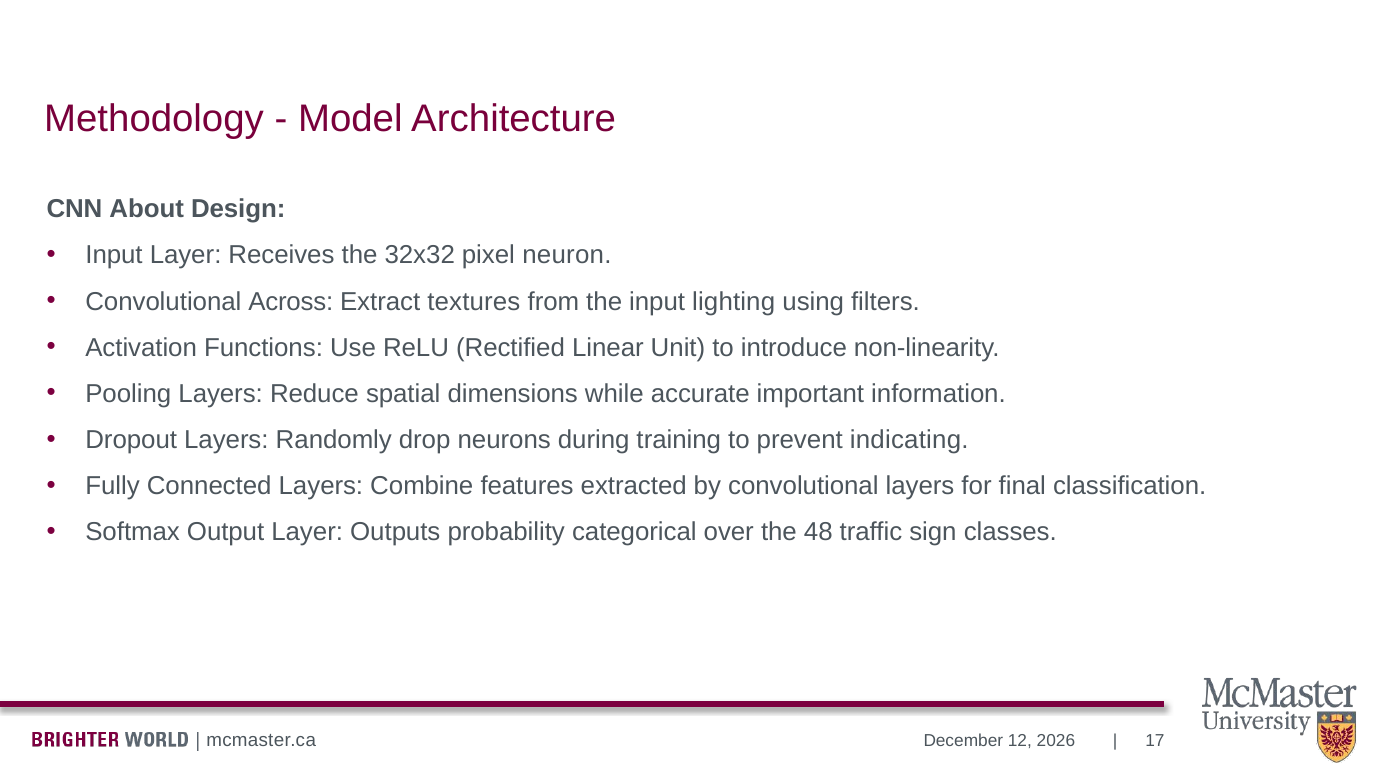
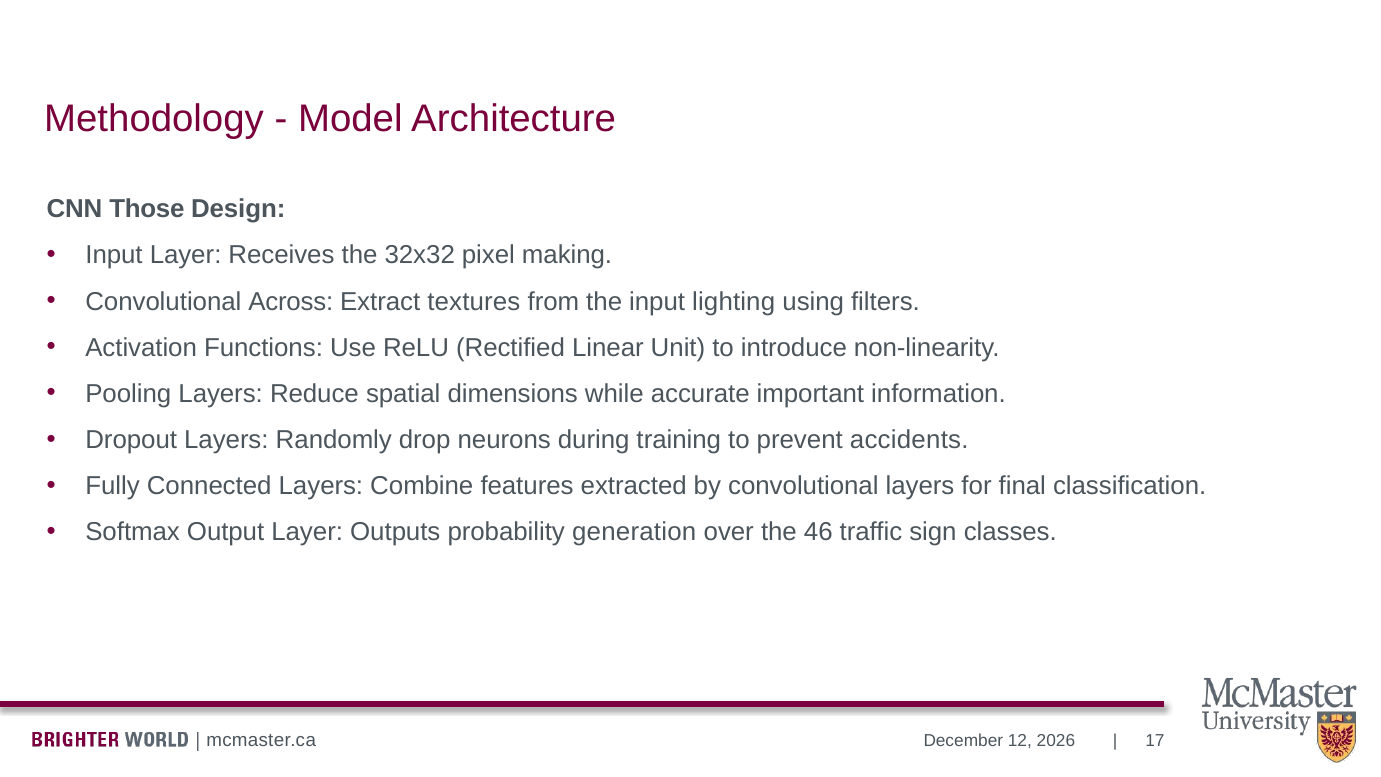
About: About -> Those (147, 209)
neuron: neuron -> making (567, 255)
indicating: indicating -> accidents (909, 440)
categorical: categorical -> generation (634, 532)
48: 48 -> 46 (818, 532)
